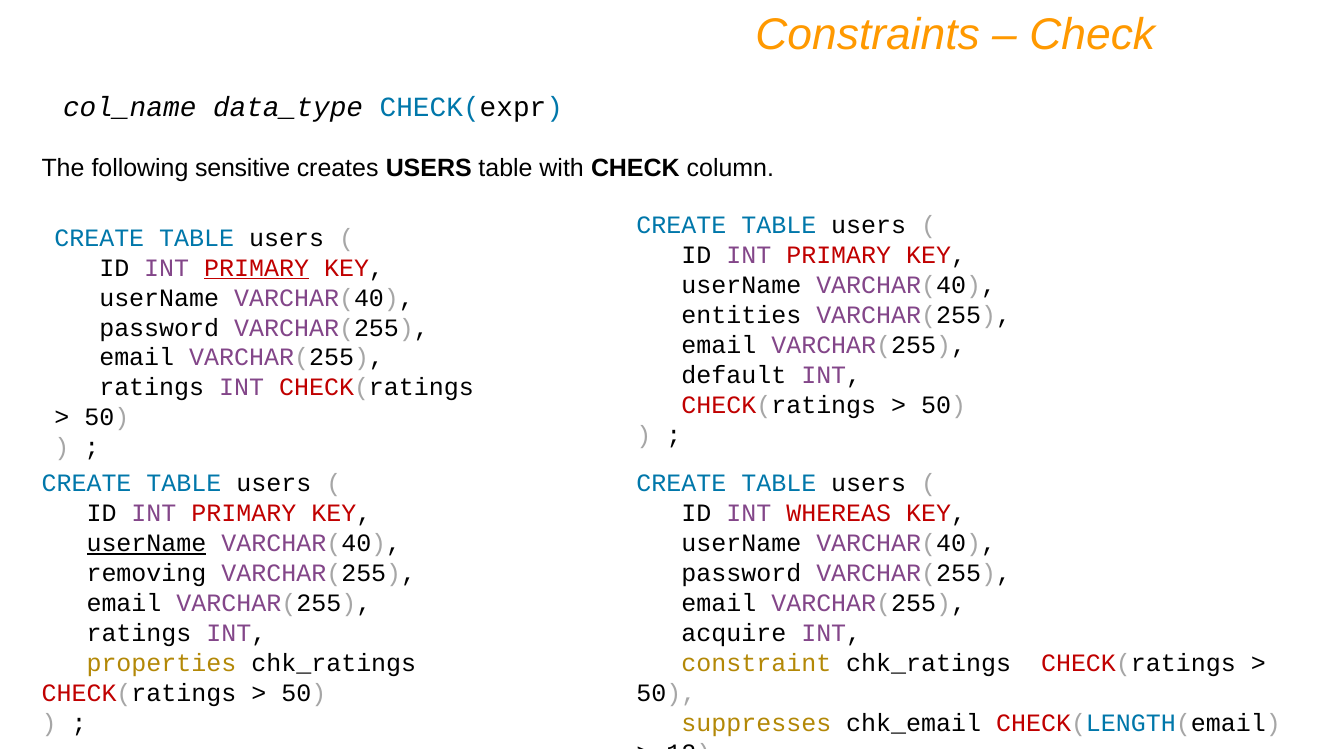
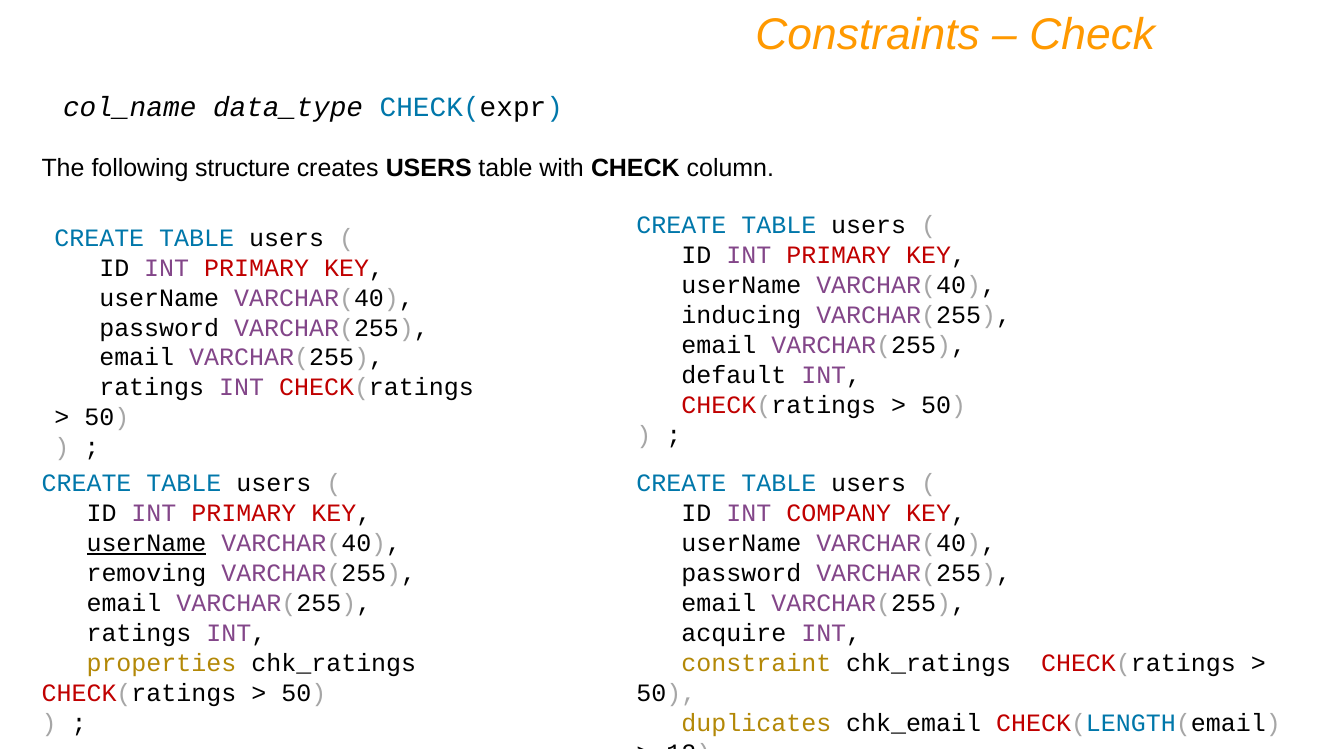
sensitive: sensitive -> structure (243, 168)
PRIMARY underline: present -> none (257, 268)
entities: entities -> inducing (741, 316)
WHEREAS: WHEREAS -> COMPANY (839, 514)
suppresses: suppresses -> duplicates (756, 723)
